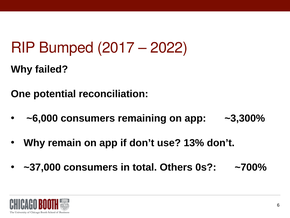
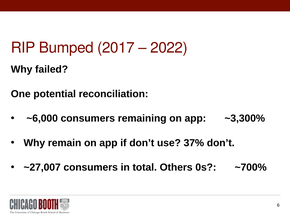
13%: 13% -> 37% (194, 143)
~37,000: ~37,000 -> ~27,007 (42, 167)
